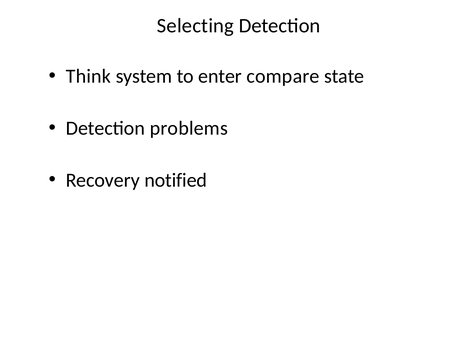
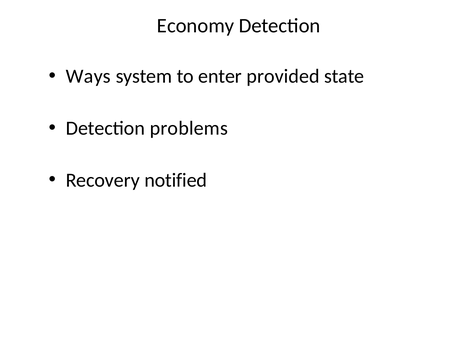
Selecting: Selecting -> Economy (196, 26)
Think: Think -> Ways (88, 76)
compare: compare -> provided (283, 76)
